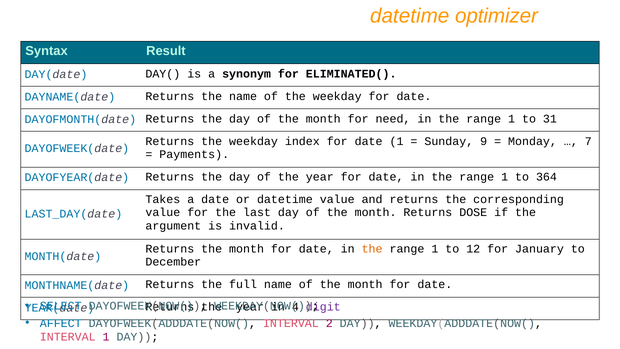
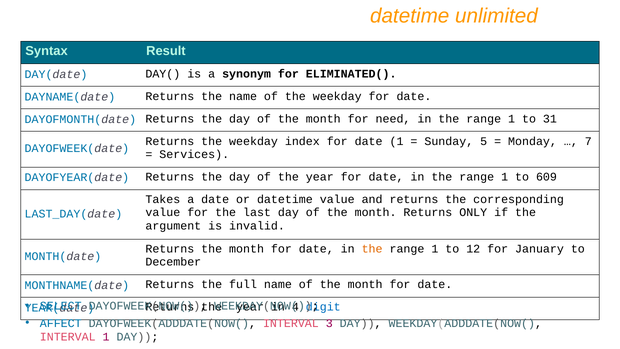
optimizer: optimizer -> unlimited (496, 16)
9: 9 -> 5 (484, 141)
Payments: Payments -> Services (194, 154)
364: 364 -> 609 (546, 177)
DOSE: DOSE -> ONLY (473, 212)
digit colour: purple -> blue (323, 307)
2: 2 -> 3 (329, 323)
